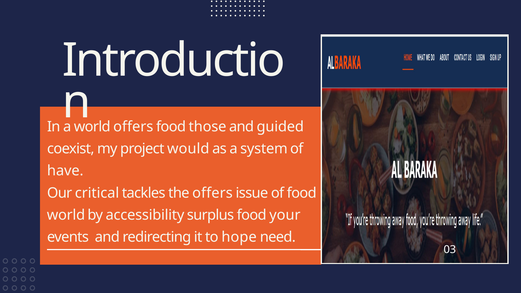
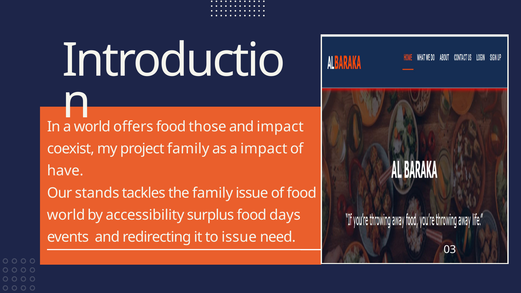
and guided: guided -> impact (280, 127)
project would: would -> family (188, 149)
a system: system -> impact (264, 149)
critical: critical -> stands (97, 193)
the offers: offers -> family (213, 193)
your: your -> days (285, 215)
to hope: hope -> issue (239, 237)
